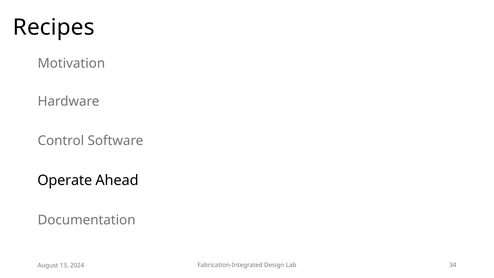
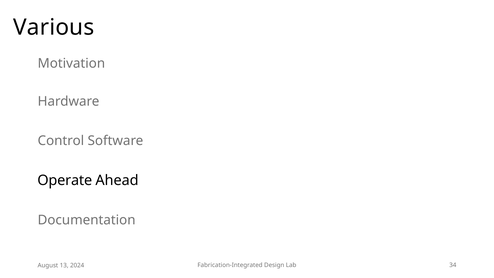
Recipes: Recipes -> Various (54, 27)
